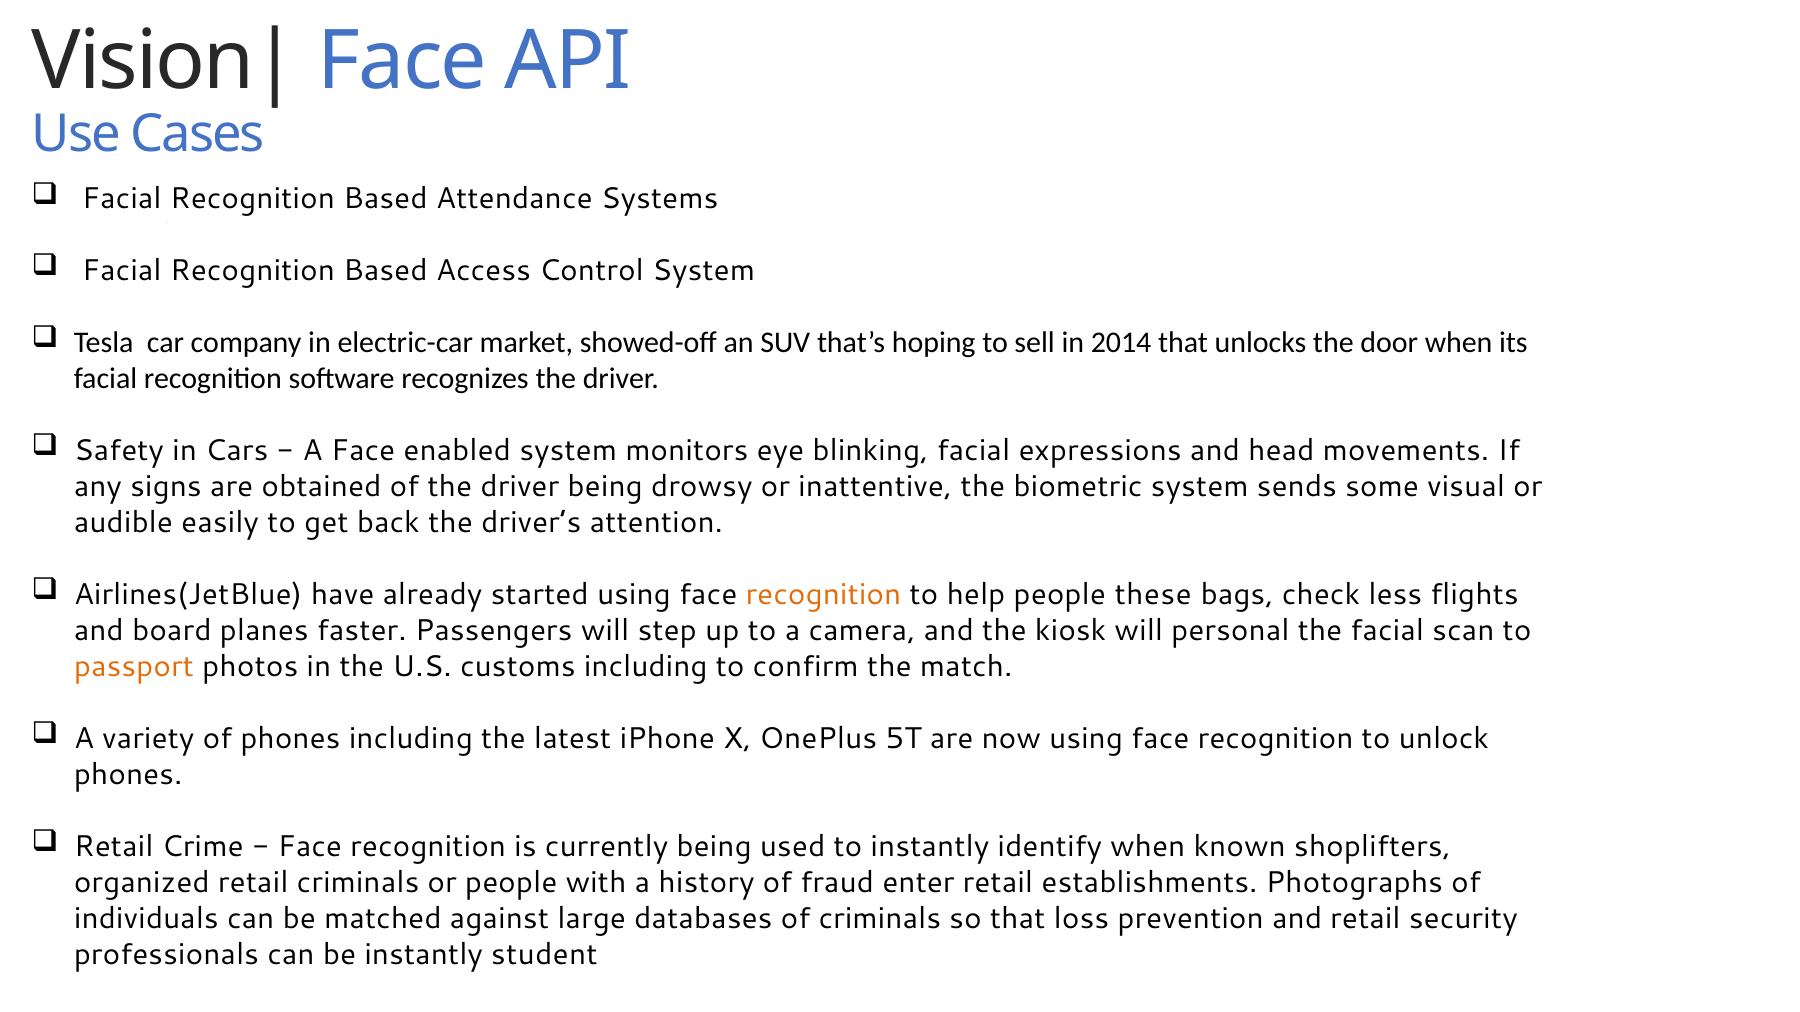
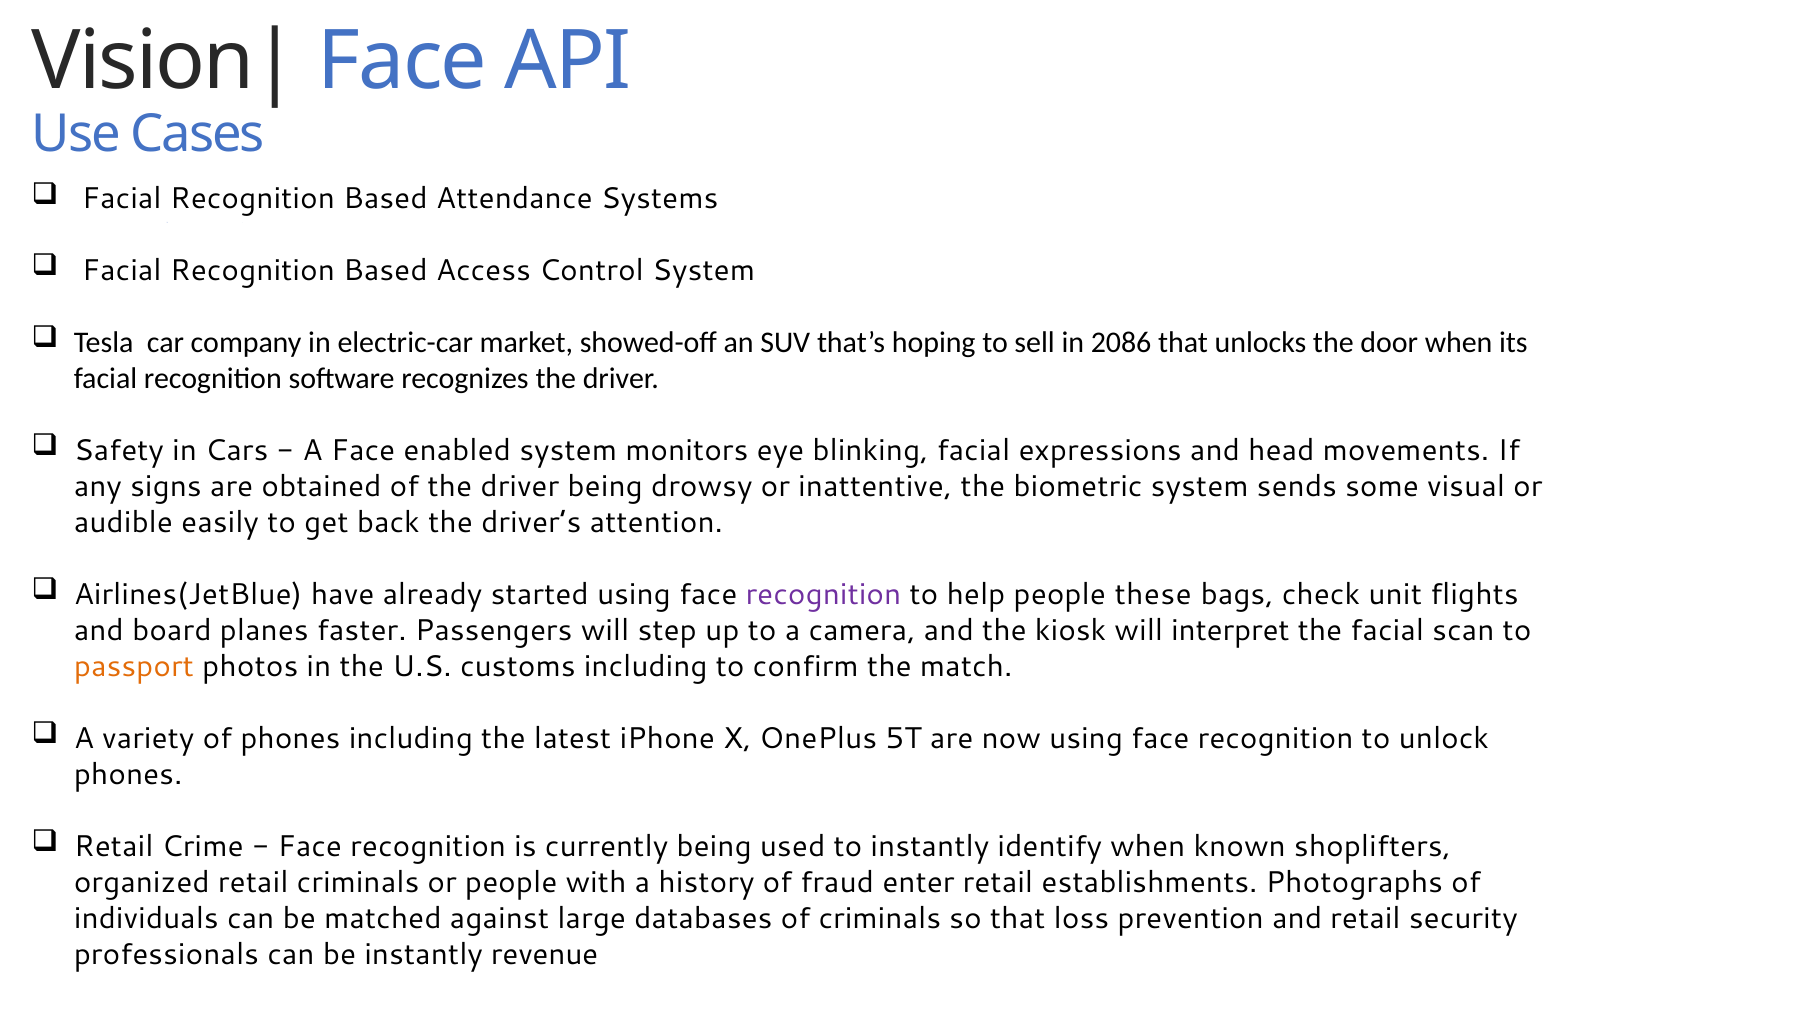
2014: 2014 -> 2086 (1121, 343)
recognition colour: orange -> purple (823, 595)
less: less -> unit (1395, 595)
personal: personal -> interpret (1230, 631)
student: student -> revenue (545, 955)
